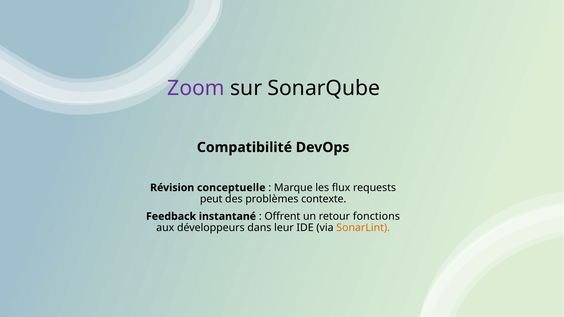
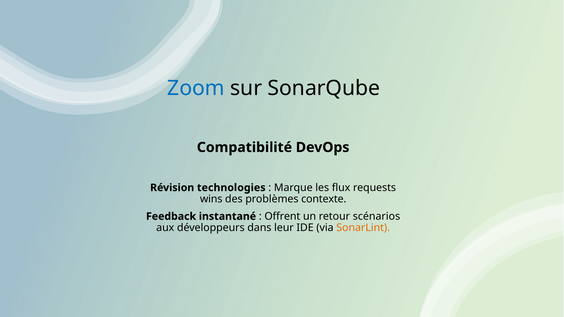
Zoom colour: purple -> blue (196, 88)
conceptuelle: conceptuelle -> technologies (231, 188)
peut: peut -> wins (211, 199)
fonctions: fonctions -> scénarios (376, 217)
